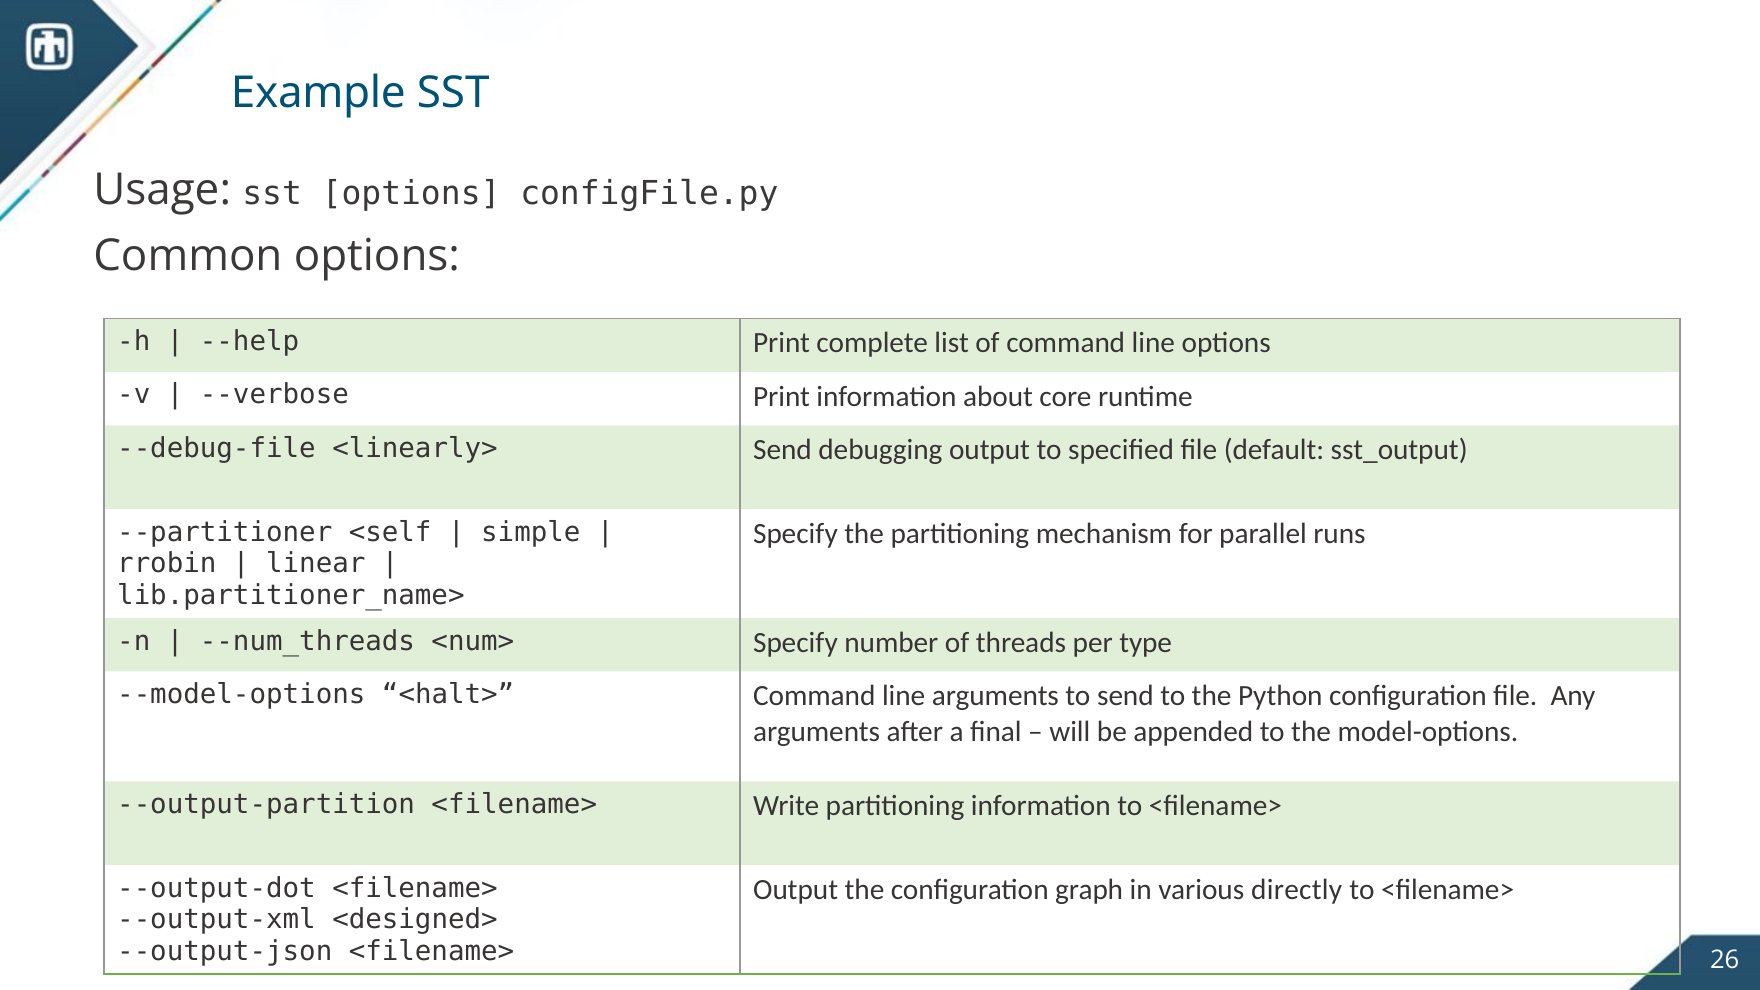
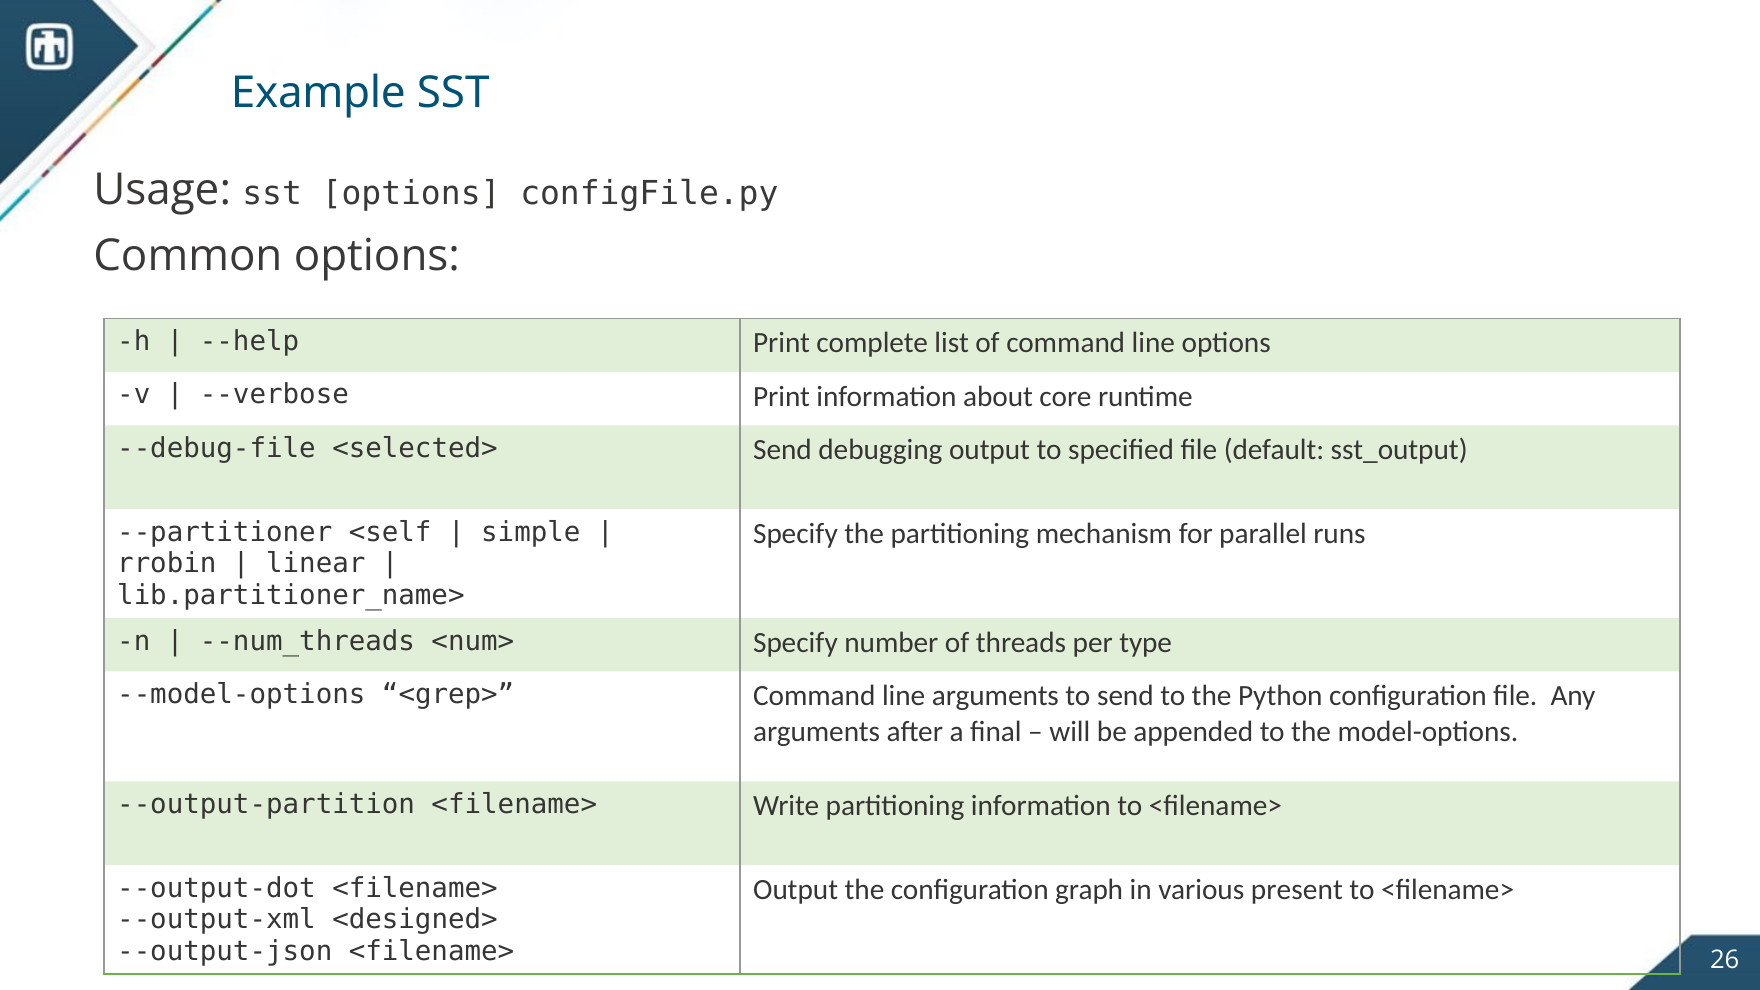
<linearly>: <linearly> -> <selected> (415, 448)
<halt>: <halt> -> <grep> (448, 694)
directly: directly -> present (1297, 890)
